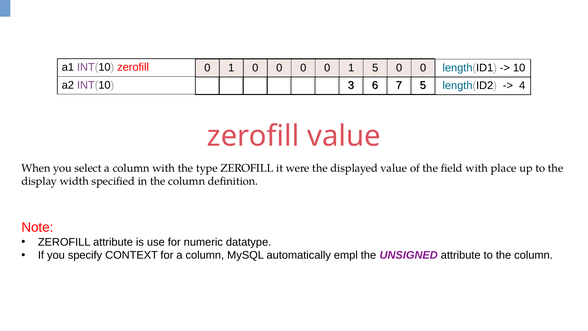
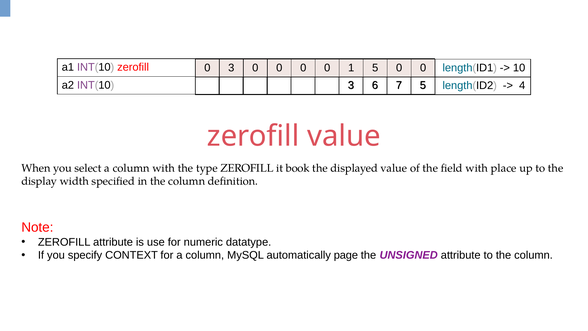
1: 1 -> 3 (231, 68)
were: were -> book (298, 168)
empl: empl -> page (346, 255)
